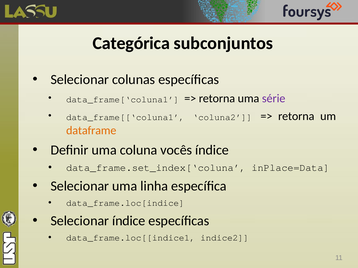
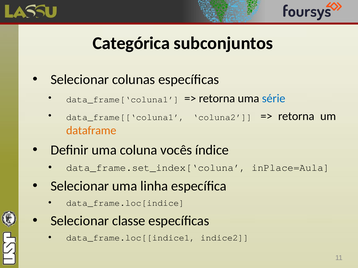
série colour: purple -> blue (274, 99)
inPlace=Data: inPlace=Data -> inPlace=Aula (290, 168)
Selecionar índice: índice -> classe (129, 221)
